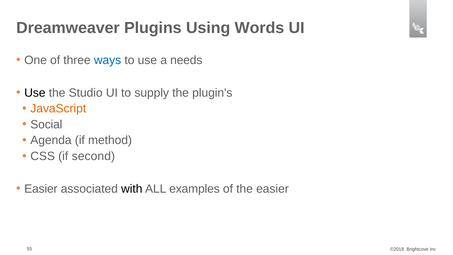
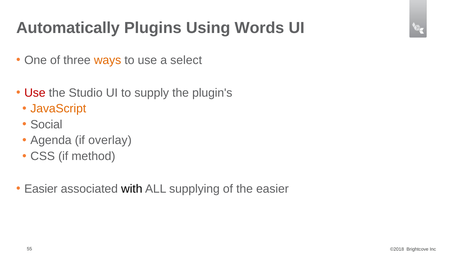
Dreamweaver: Dreamweaver -> Automatically (68, 28)
ways colour: blue -> orange (108, 60)
needs: needs -> select (186, 60)
Use colour: black -> red (35, 93)
method: method -> overlay (110, 140)
second: second -> method (93, 156)
examples: examples -> supplying (194, 189)
